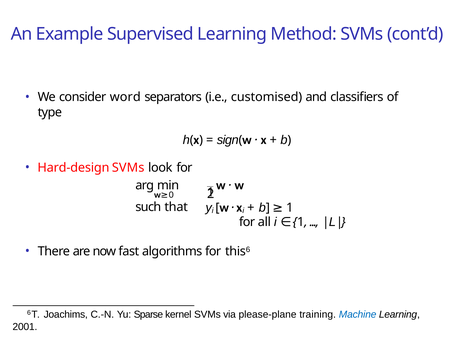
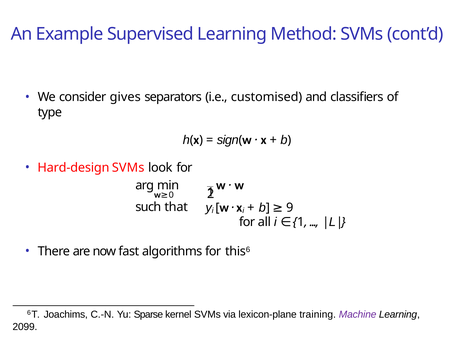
word: word -> gives (125, 97)
1: 1 -> 9 (290, 208)
please-plane: please-plane -> lexicon-plane (268, 314)
Machine colour: blue -> purple (358, 314)
2001: 2001 -> 2099 (25, 327)
